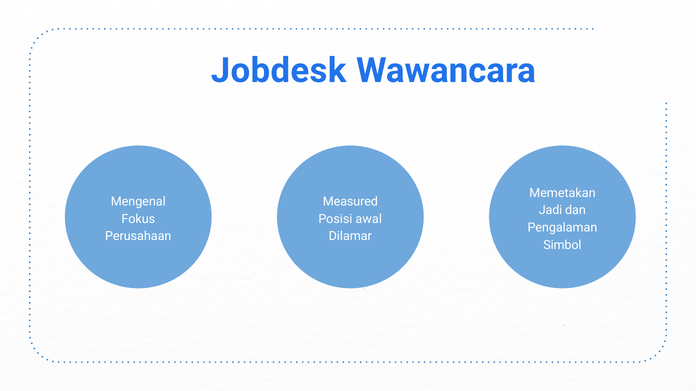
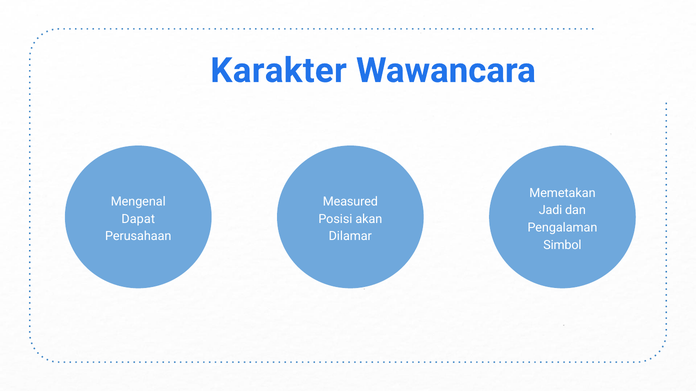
Jobdesk: Jobdesk -> Karakter (279, 71)
Fokus: Fokus -> Dapat (138, 219)
awal: awal -> akan (369, 219)
